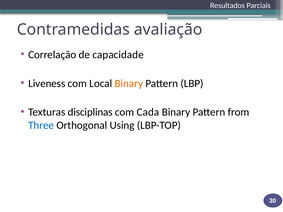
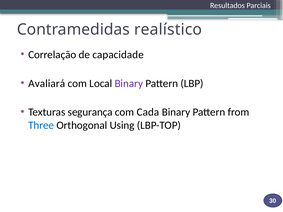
avaliação: avaliação -> realístico (168, 29)
Liveness: Liveness -> Avaliará (47, 84)
Binary colour: orange -> purple (129, 84)
disciplinas: disciplinas -> segurança (90, 112)
